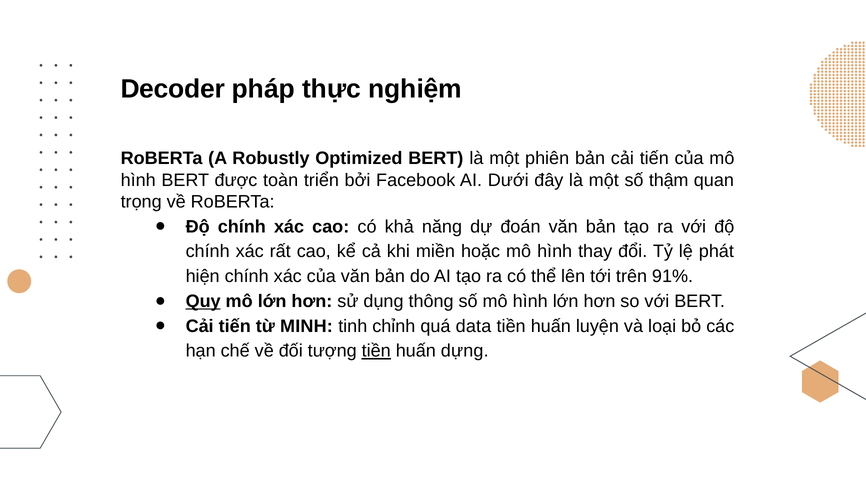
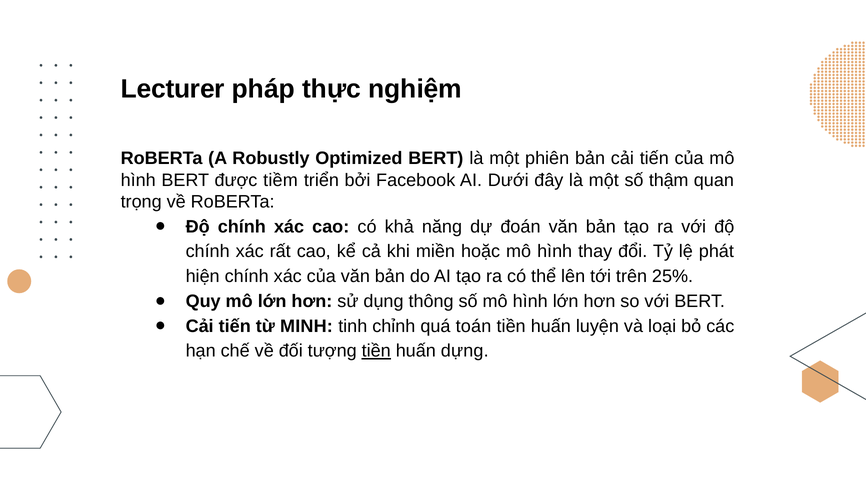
Decoder: Decoder -> Lecturer (173, 89)
toàn: toàn -> tiềm (281, 180)
91%: 91% -> 25% (673, 276)
Quy underline: present -> none (203, 301)
data: data -> toán (473, 326)
